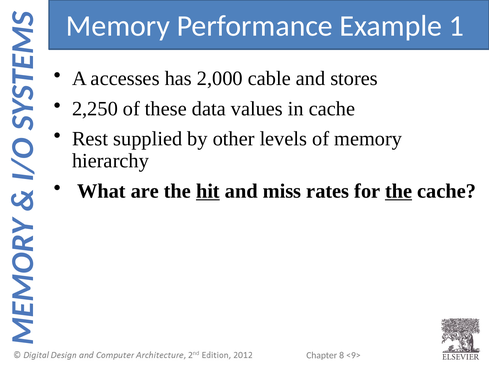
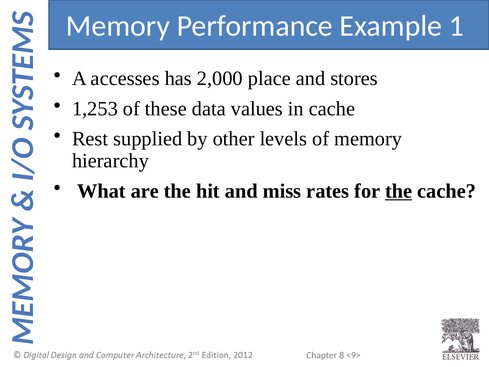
cable: cable -> place (269, 78)
2,250: 2,250 -> 1,253 (95, 109)
hit underline: present -> none (208, 191)
